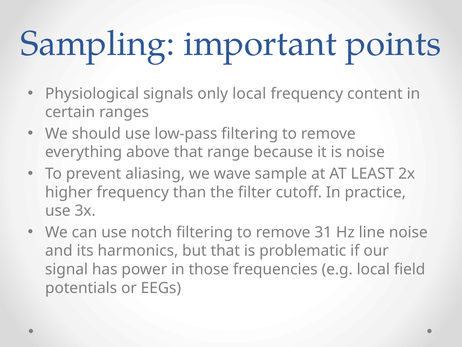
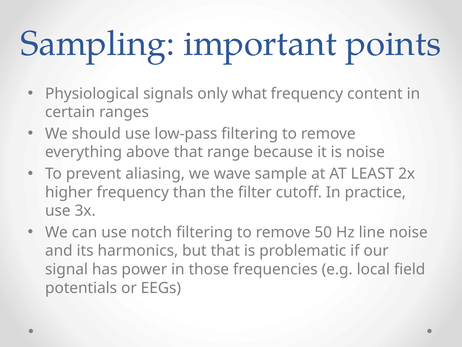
only local: local -> what (249, 93)
31: 31 -> 50 (323, 232)
